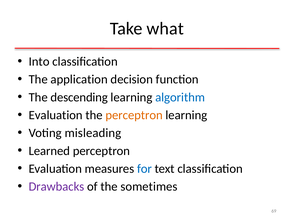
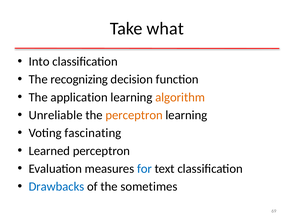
application: application -> recognizing (79, 79)
descending: descending -> application (79, 97)
algorithm colour: blue -> orange (180, 97)
Evaluation: Evaluation -> Unreliable (56, 115)
misleading: misleading -> fascinating (93, 133)
Drawbacks colour: purple -> blue (56, 186)
